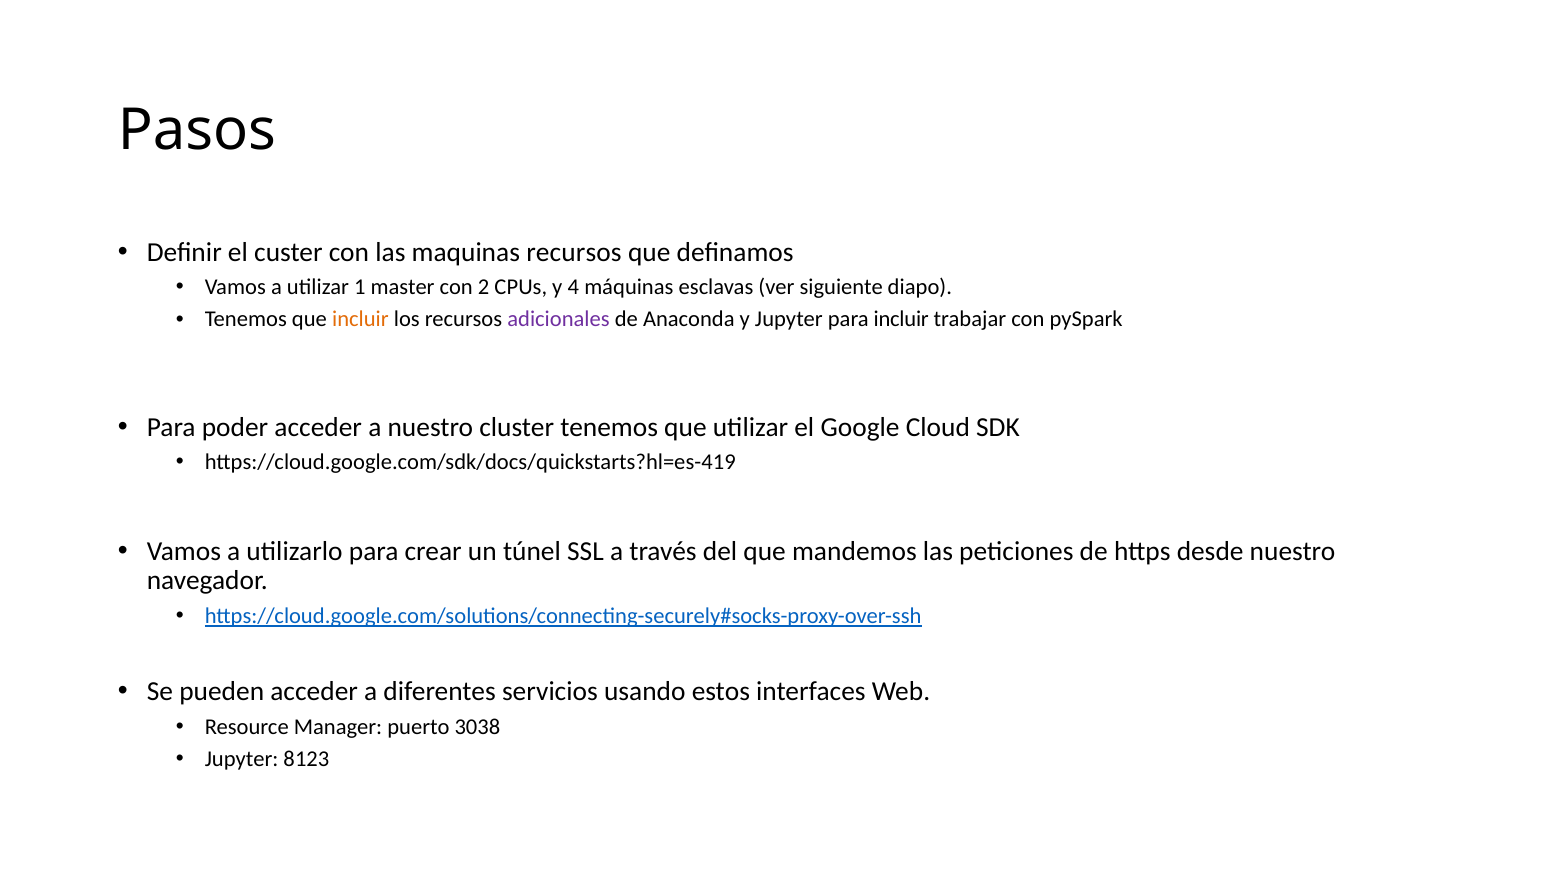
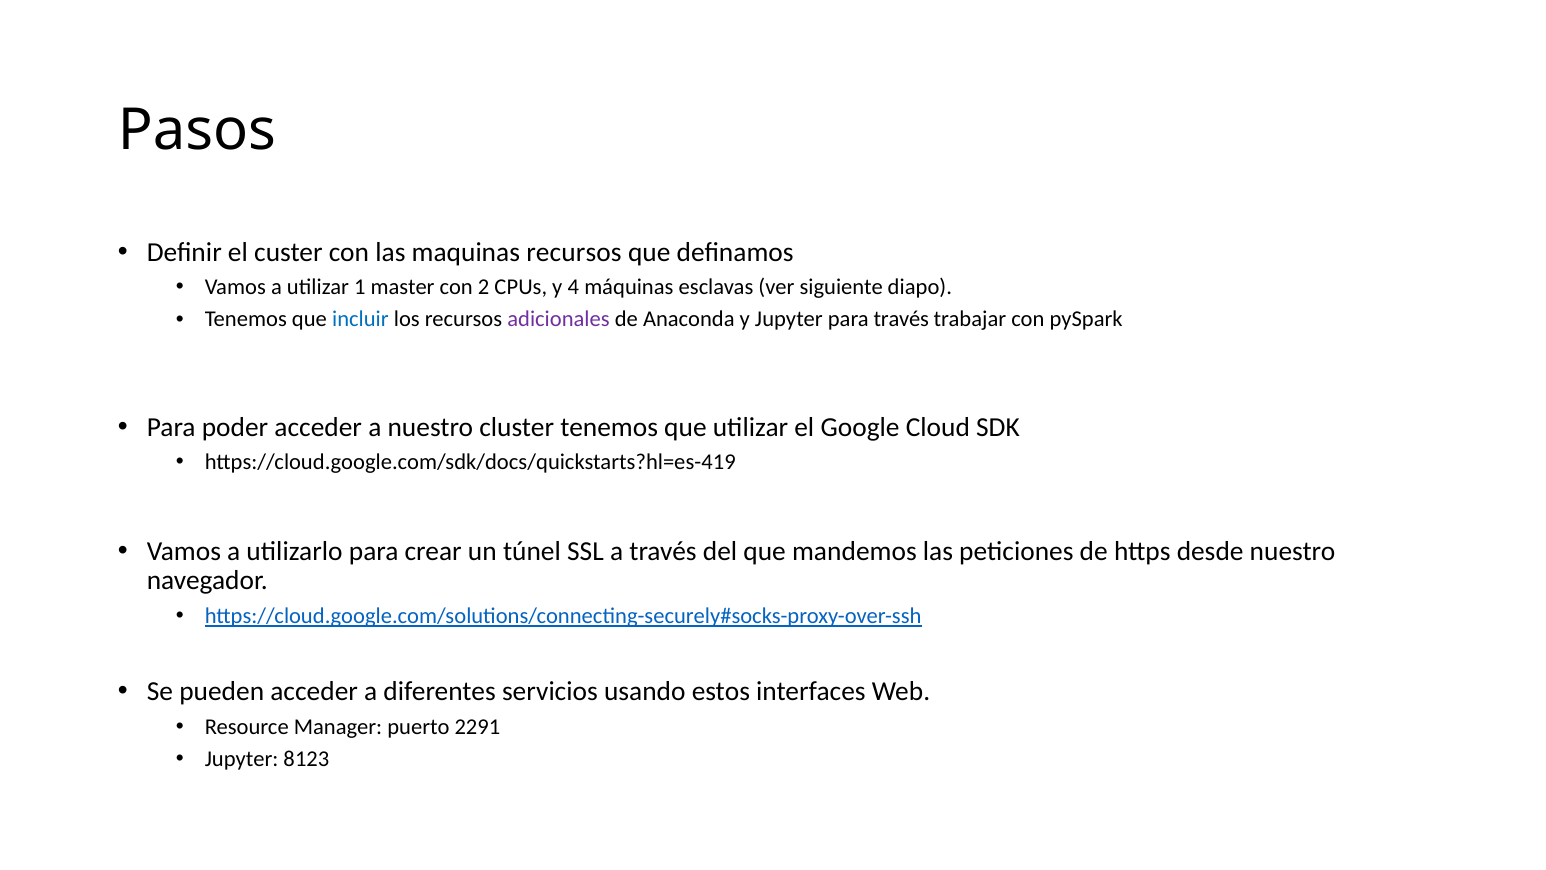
incluir colour: orange -> blue (360, 319)
para incluir: incluir -> través (901, 319)
3038: 3038 -> 2291 (477, 726)
